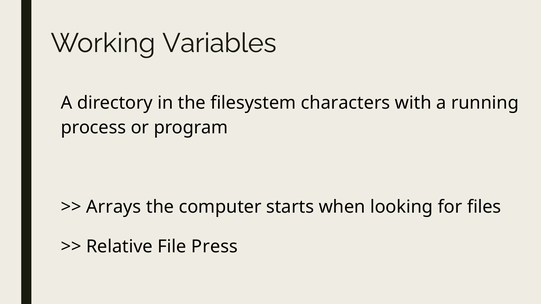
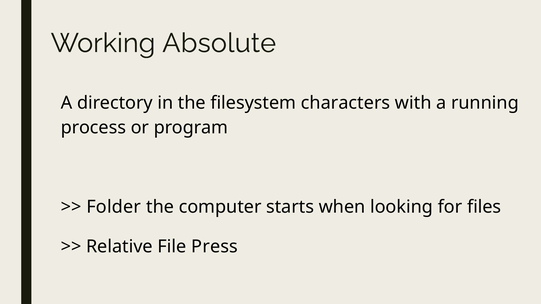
Variables: Variables -> Absolute (219, 43)
Arrays: Arrays -> Folder (114, 207)
